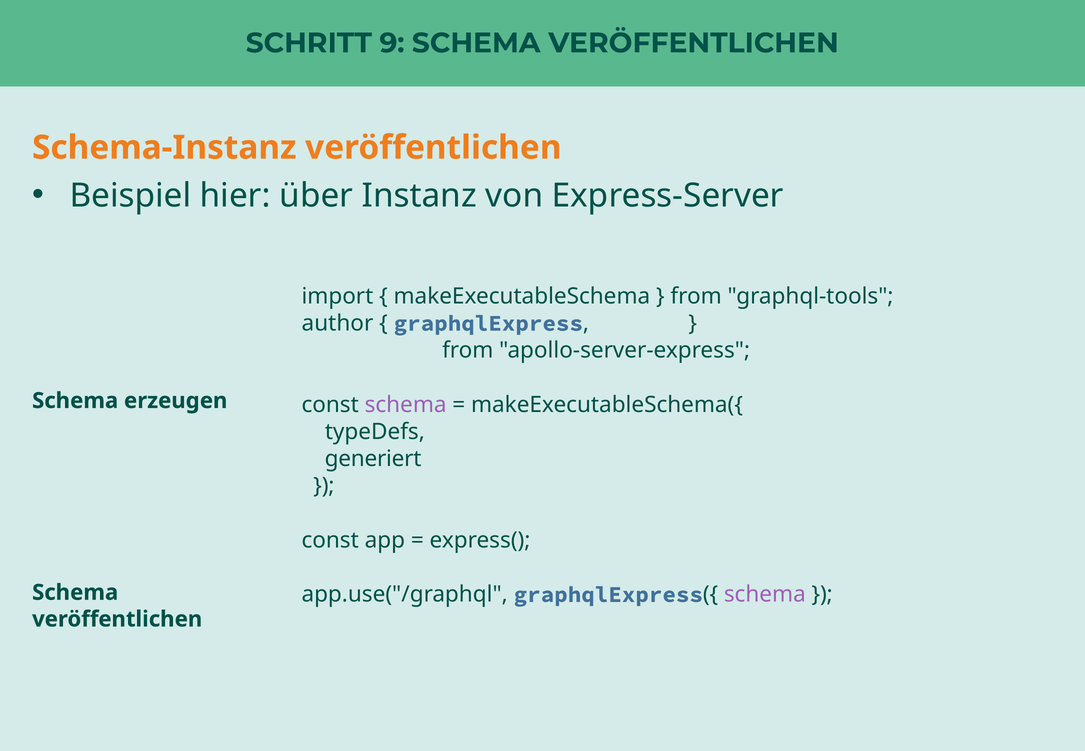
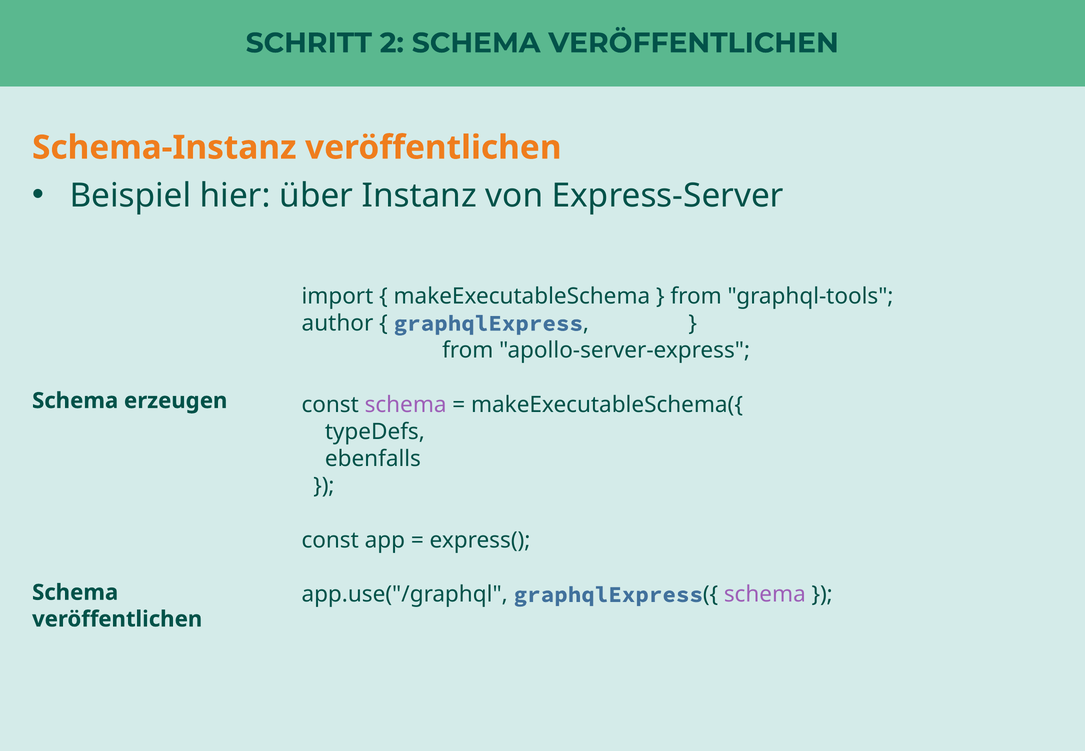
9: 9 -> 2 (392, 43)
generiert: generiert -> ebenfalls (373, 459)
